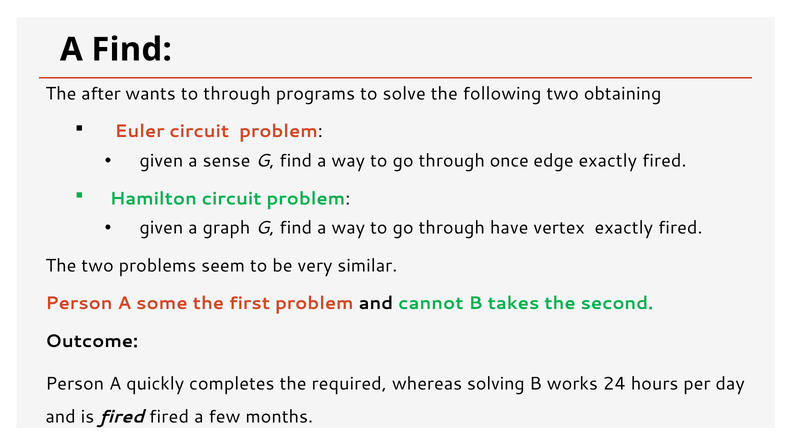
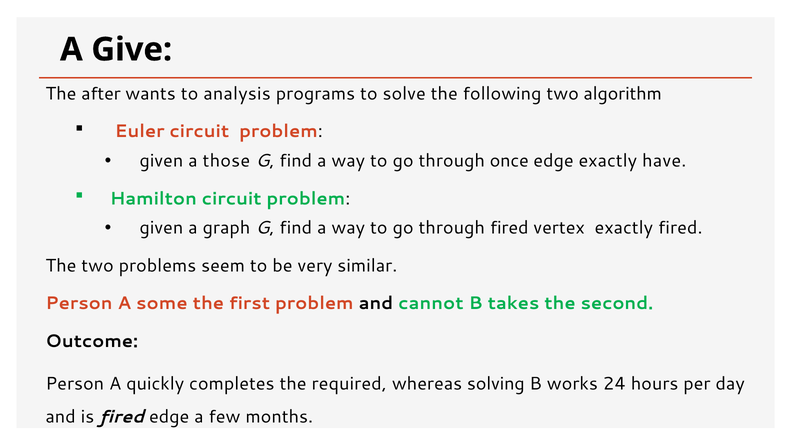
A Find: Find -> Give (132, 50)
to through: through -> analysis (237, 94)
obtaining: obtaining -> algorithm (623, 94)
sense: sense -> those (226, 161)
edge exactly fired: fired -> have (664, 161)
through have: have -> fired (509, 228)
fired fired: fired -> edge (169, 416)
